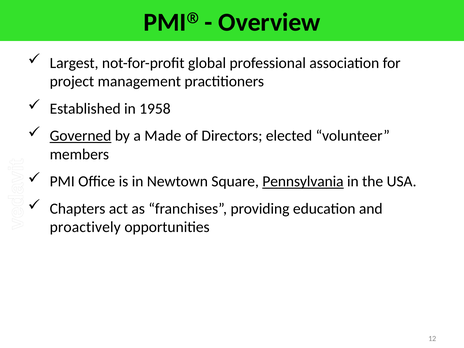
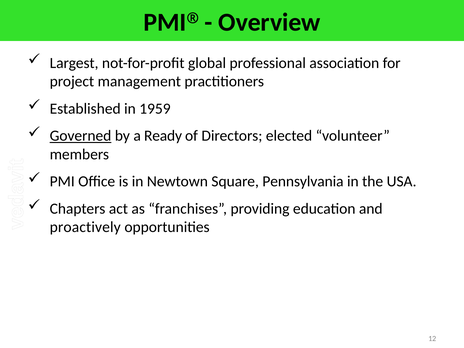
1958: 1958 -> 1959 (155, 109)
Made: Made -> Ready (163, 136)
Pennsylvania underline: present -> none (303, 181)
